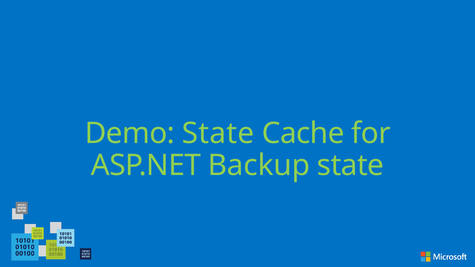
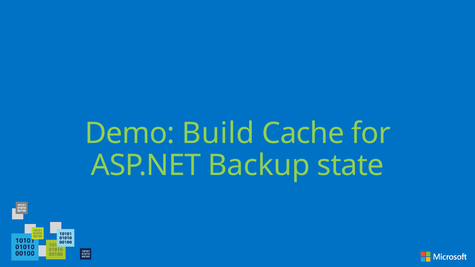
Demo State: State -> Build (218, 133)
